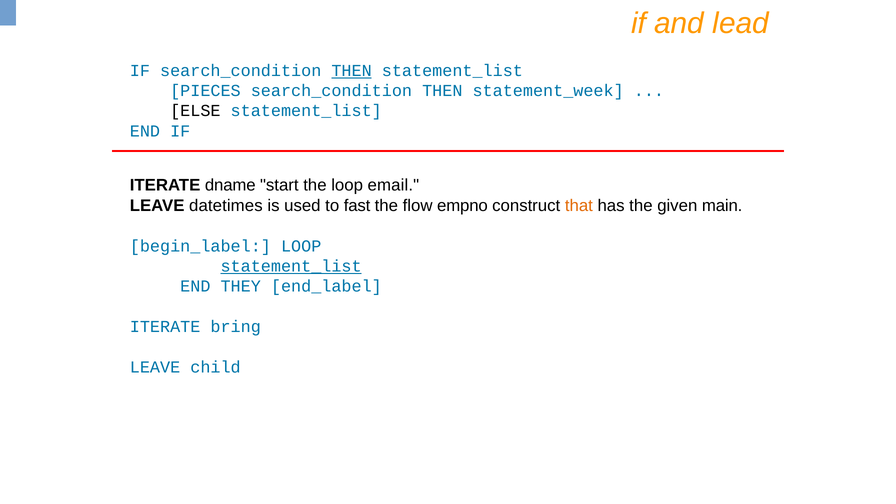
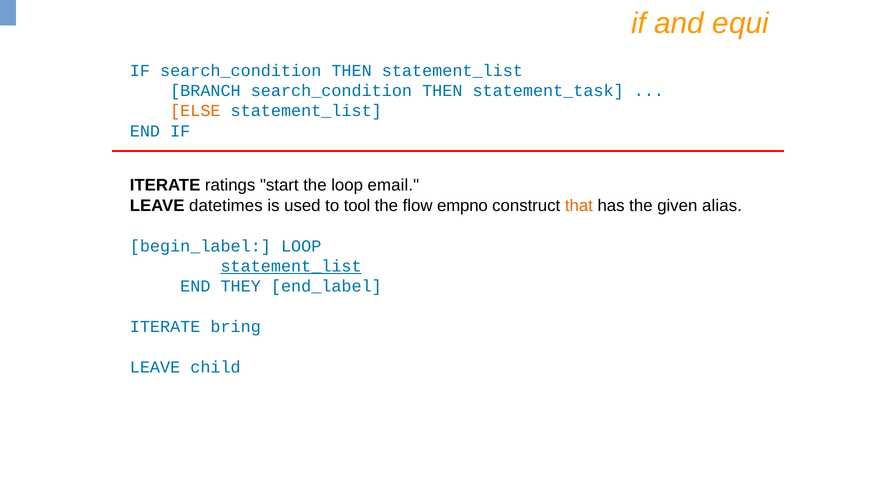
lead: lead -> equi (741, 23)
THEN underline: present -> none (352, 71)
PIECES: PIECES -> BRANCH (205, 91)
statement_week: statement_week -> statement_task (548, 91)
ELSE colour: black -> orange (195, 111)
dname: dname -> ratings (230, 185)
fast: fast -> tool (357, 206)
main: main -> alias (722, 206)
